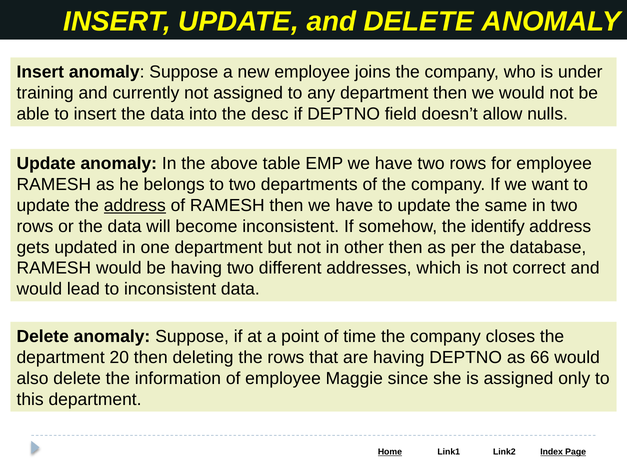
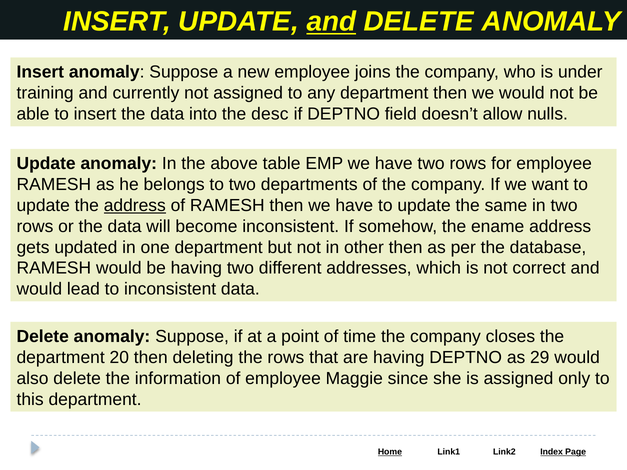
and underline: none -> present (331, 22)
identify: identify -> ename (498, 226)
66: 66 -> 29 (540, 358)
